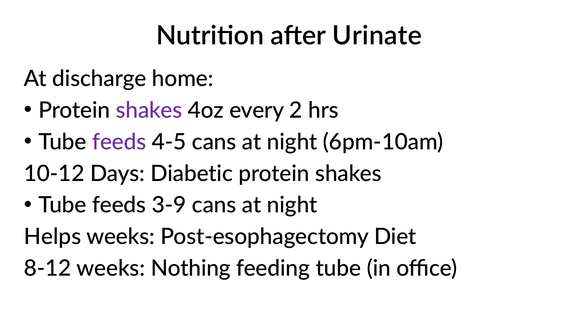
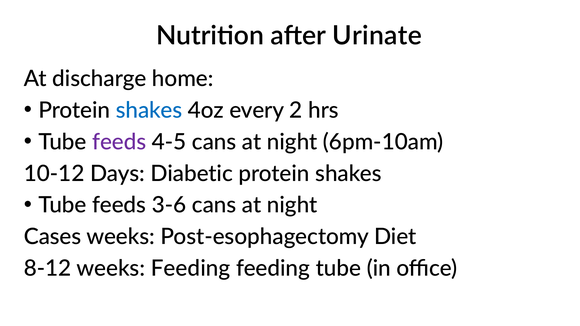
shakes colour: purple -> blue (149, 111)
3-9: 3-9 -> 3-6 (169, 205)
Helps: Helps -> Cases (53, 237)
weeks Nothing: Nothing -> Feeding (191, 269)
